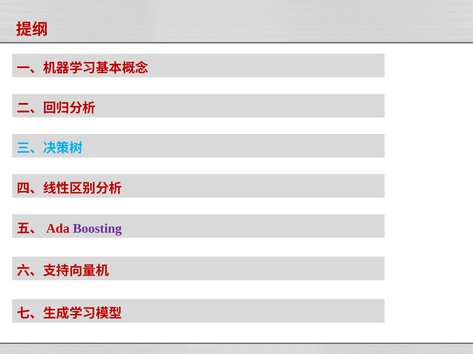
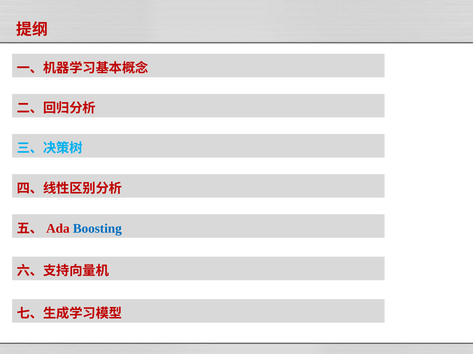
Boosting colour: purple -> blue (97, 229)
